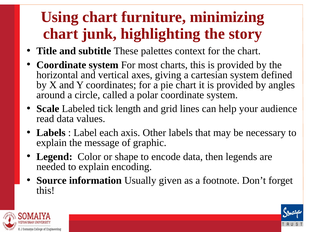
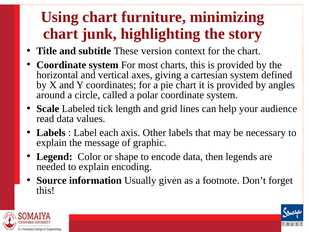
palettes: palettes -> version (157, 51)
